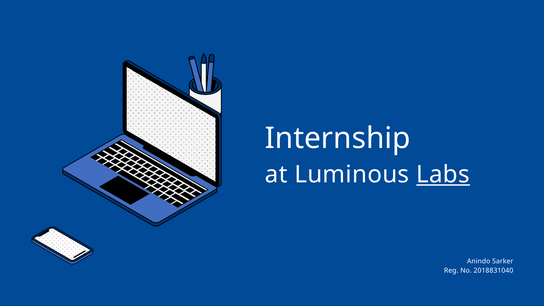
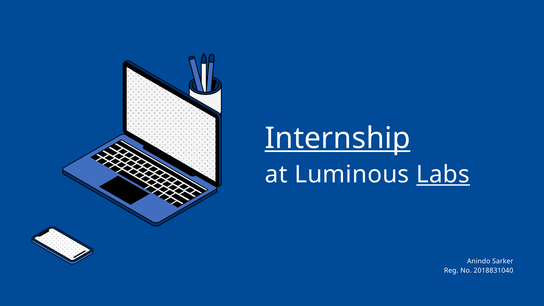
Internship underline: none -> present (338, 138)
